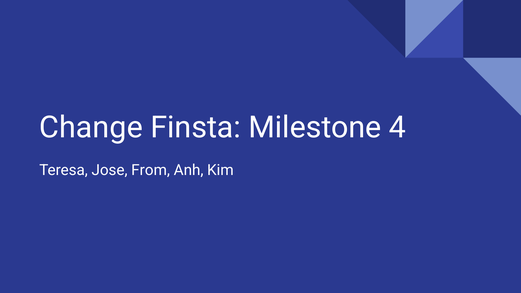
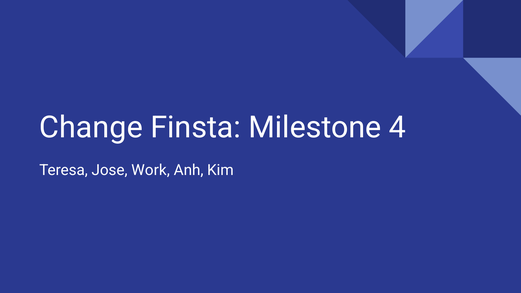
From: From -> Work (151, 170)
